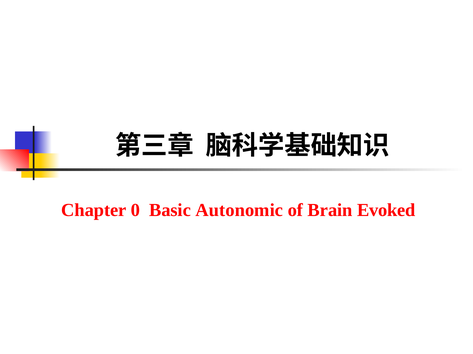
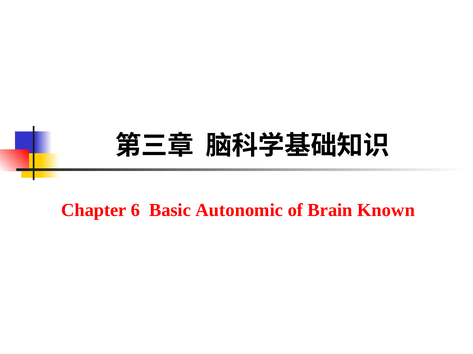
0: 0 -> 6 (135, 211)
Evoked: Evoked -> Known (386, 211)
